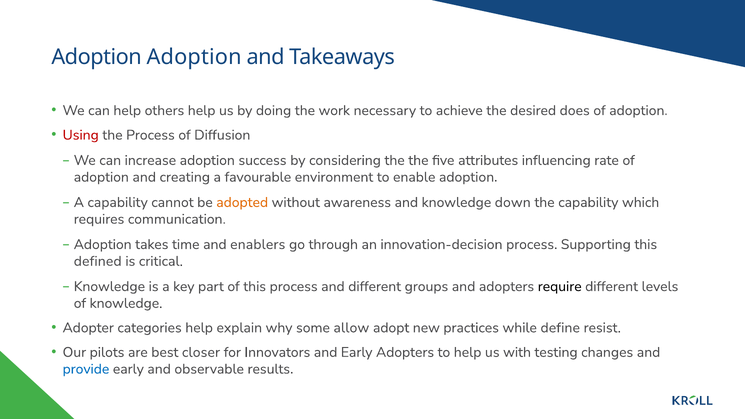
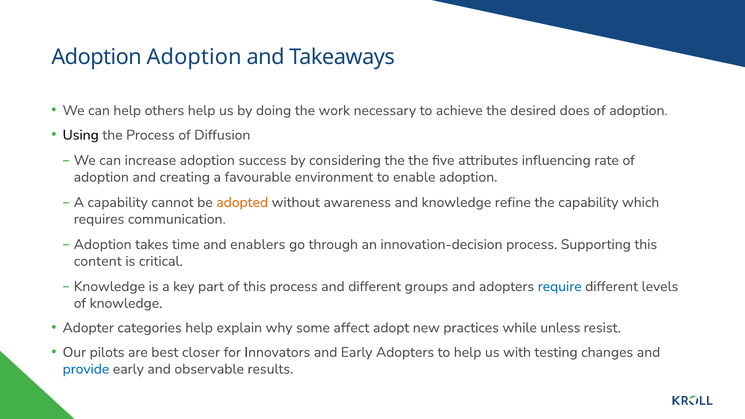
Using colour: red -> black (81, 135)
down: down -> refine (513, 202)
defined: defined -> content (98, 261)
require colour: black -> blue (560, 286)
allow: allow -> affect (351, 328)
define: define -> unless (560, 328)
